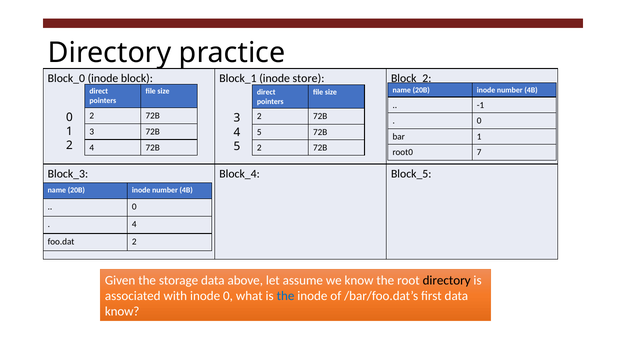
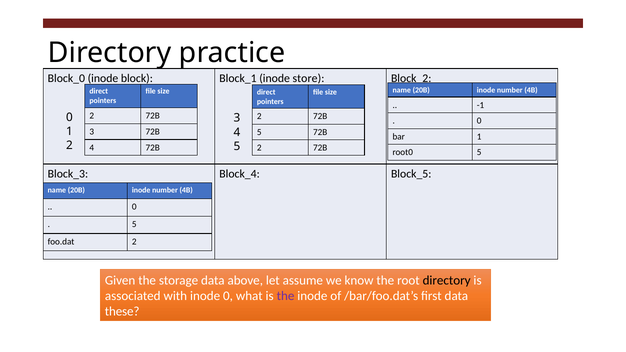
root0 7: 7 -> 5 (479, 153)
4: 4 -> 5 (134, 224)
the colour: blue -> purple (286, 296)
know: know -> these (122, 312)
